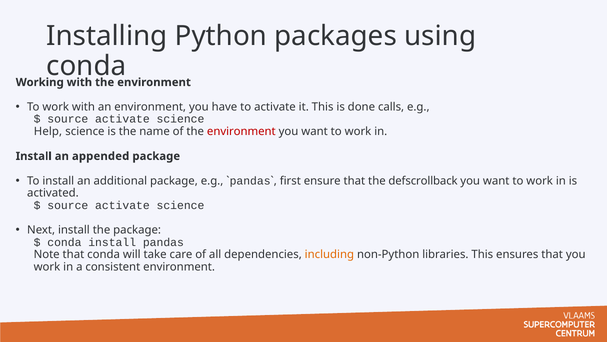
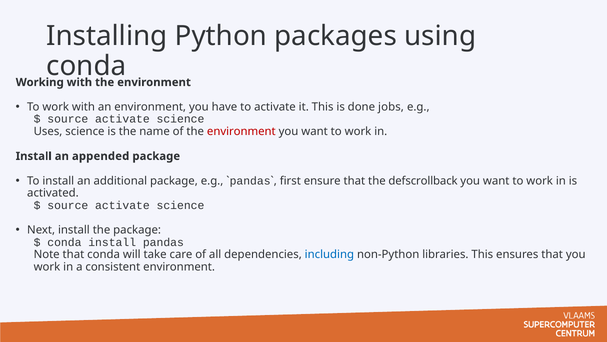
calls: calls -> jobs (391, 107)
Help: Help -> Uses (48, 131)
including colour: orange -> blue (329, 254)
